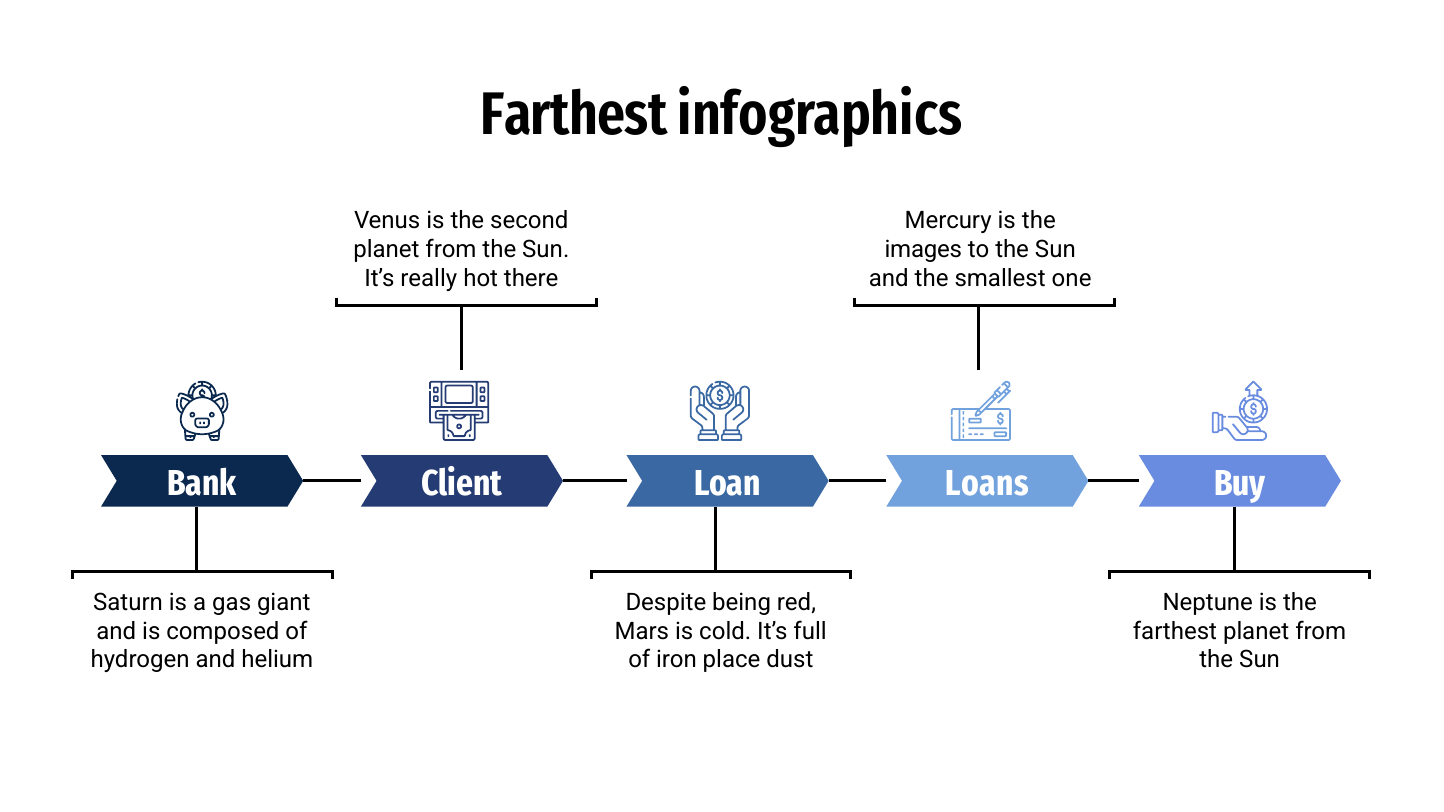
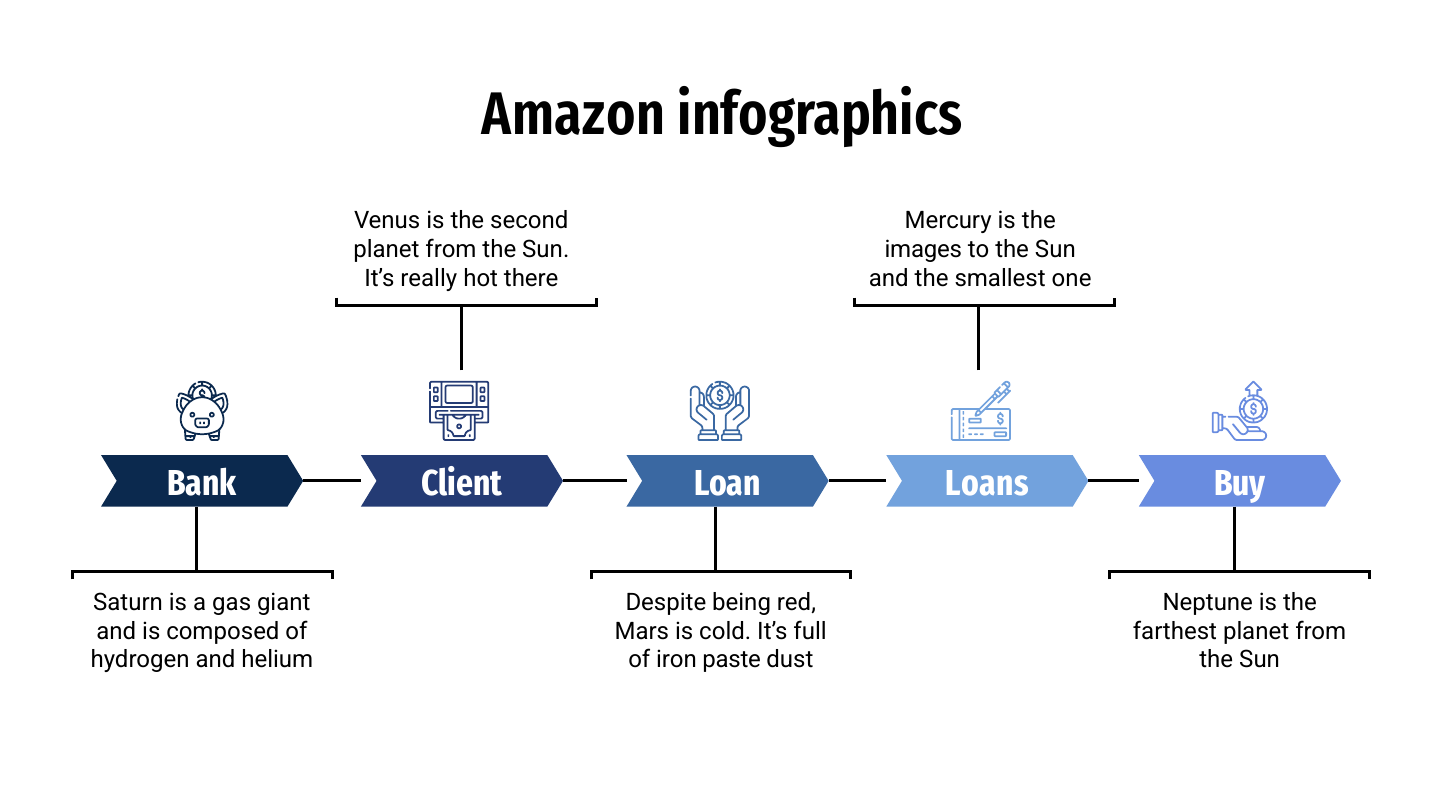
Farthest: Farthest -> Amazon (573, 115)
place: place -> paste (732, 660)
